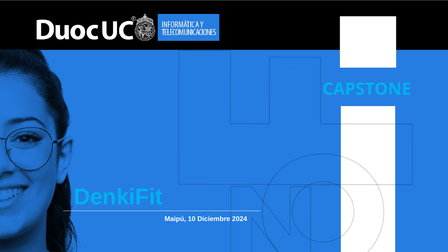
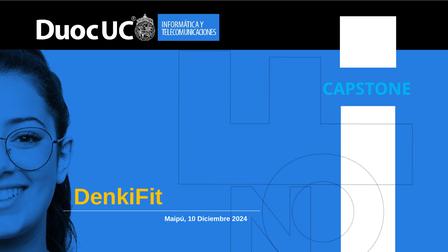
DenkiFit colour: light blue -> yellow (118, 197)
